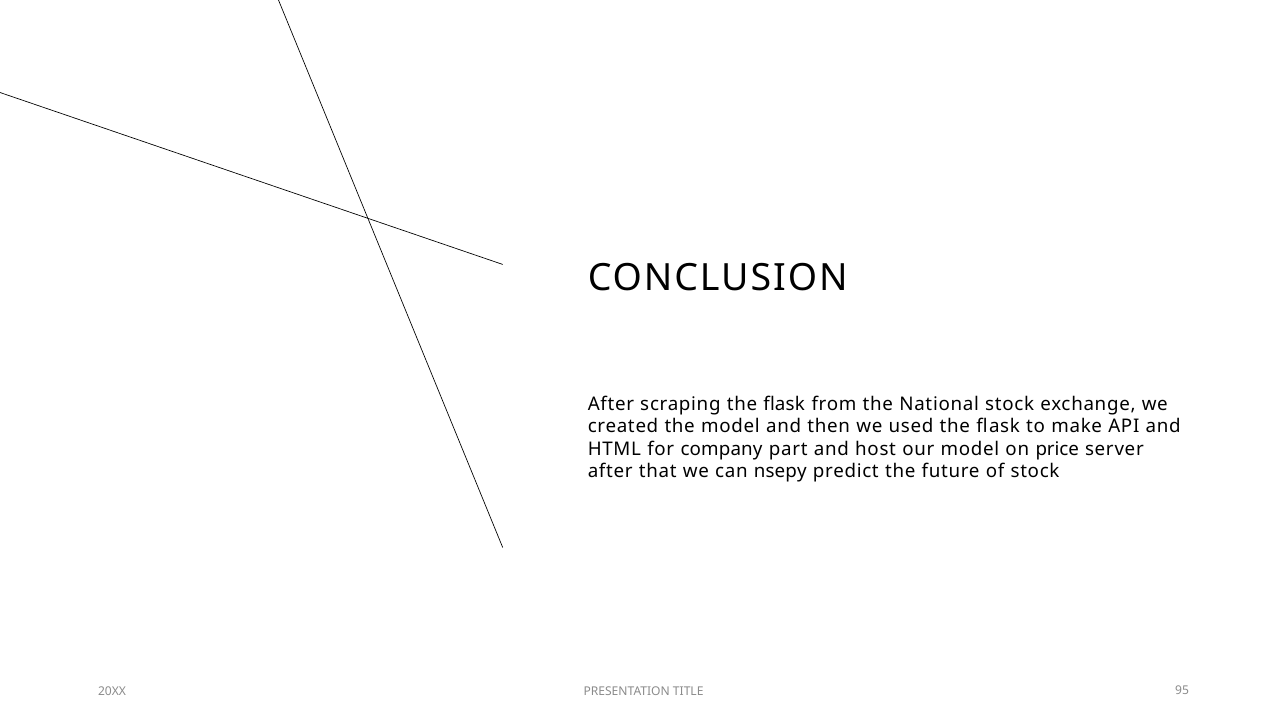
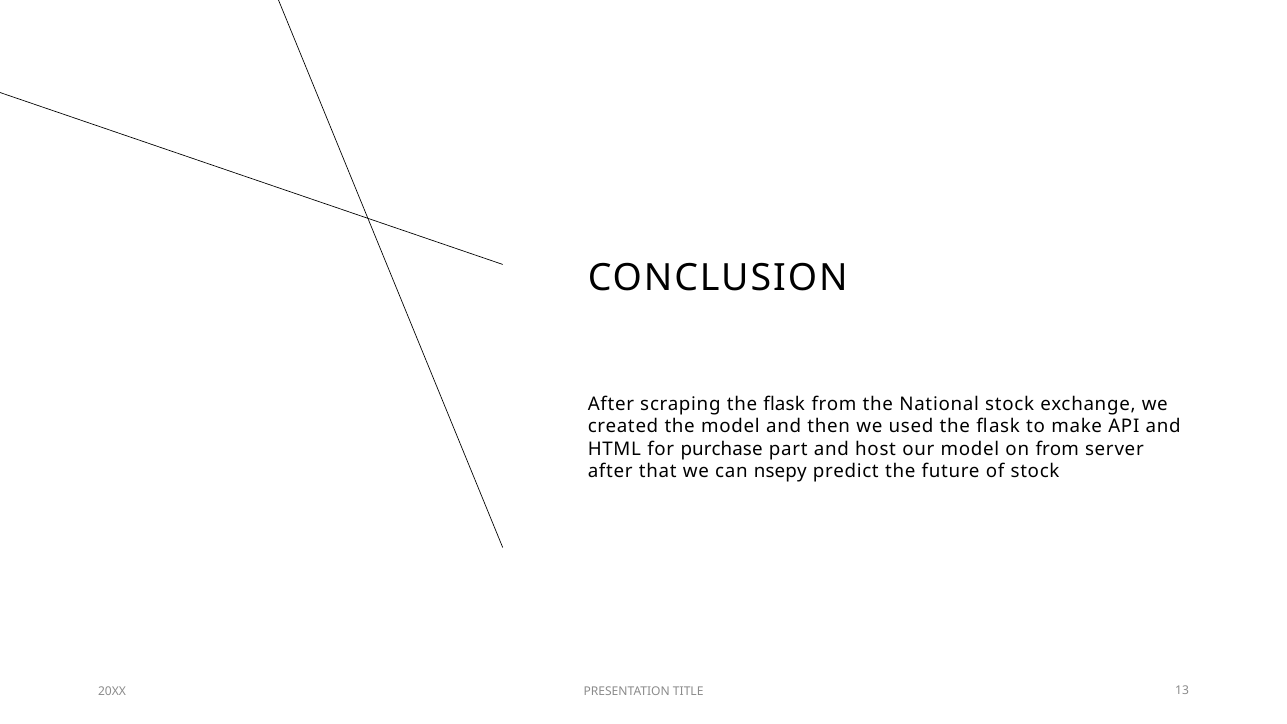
company: company -> purchase (722, 449)
on price: price -> from (1057, 449)
95: 95 -> 13 (1182, 690)
